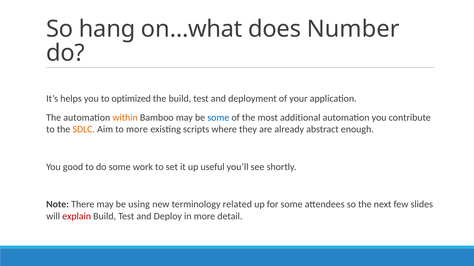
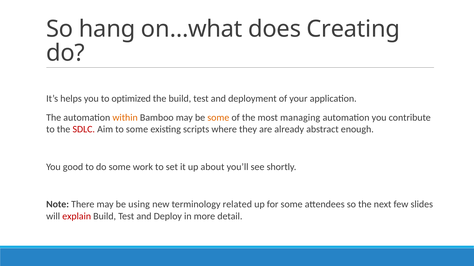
Number: Number -> Creating (353, 29)
some colour: blue -> orange (218, 118)
additional: additional -> managing (300, 118)
SDLC colour: orange -> red (84, 130)
to more: more -> some (137, 130)
useful: useful -> about (212, 167)
